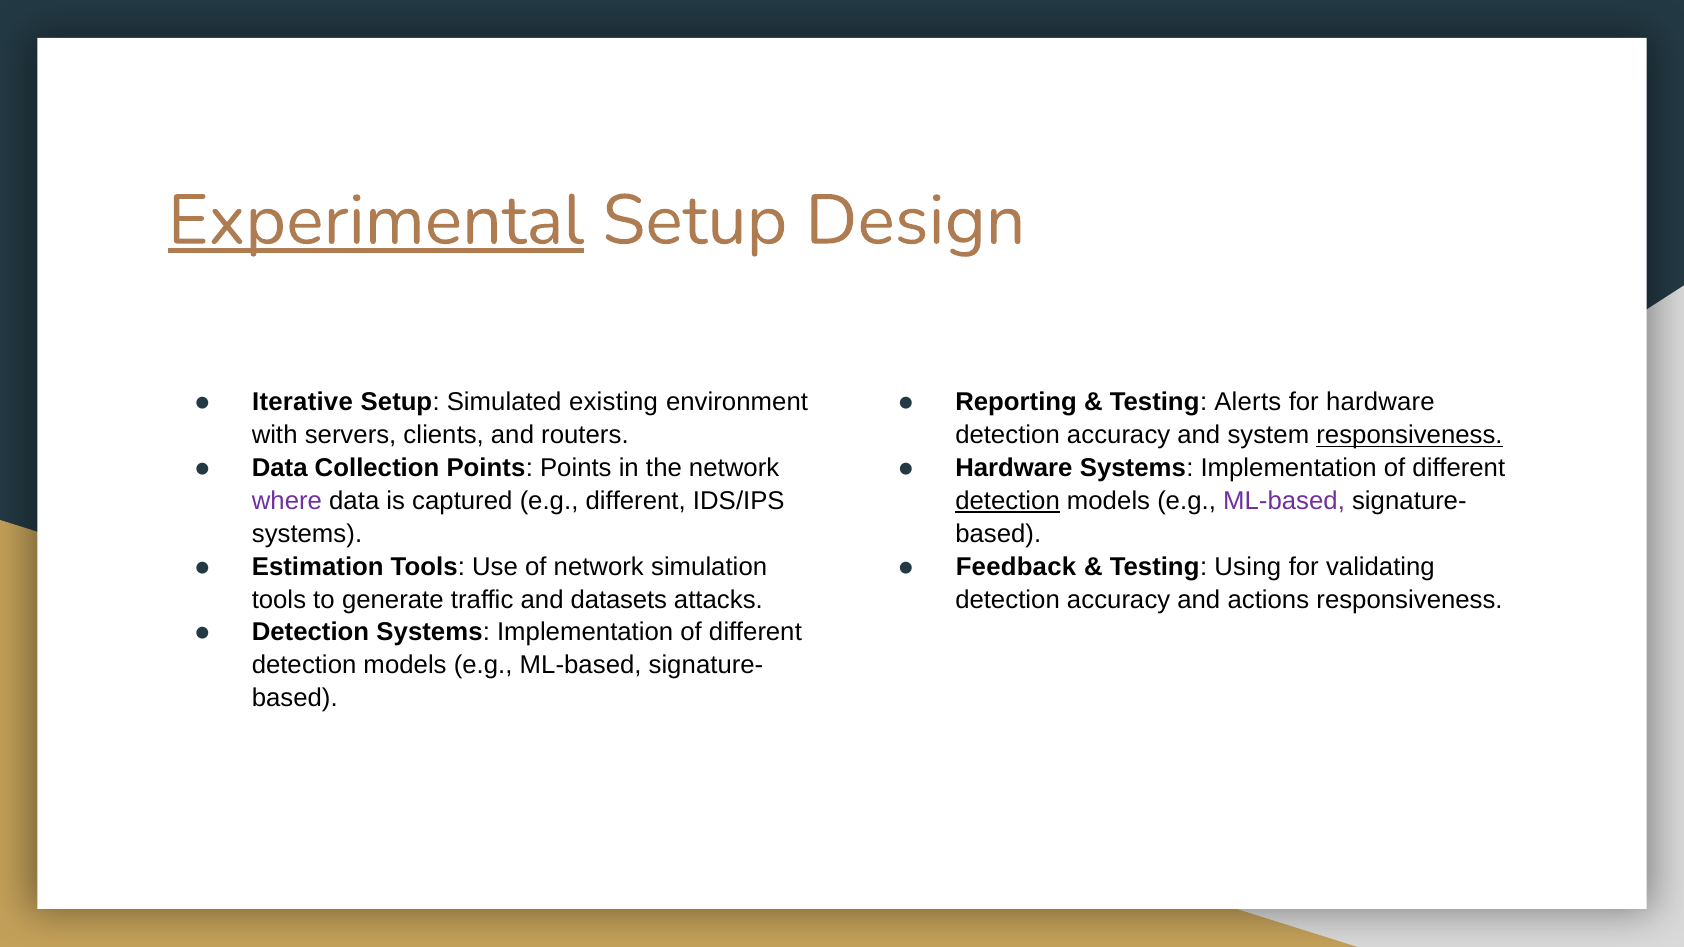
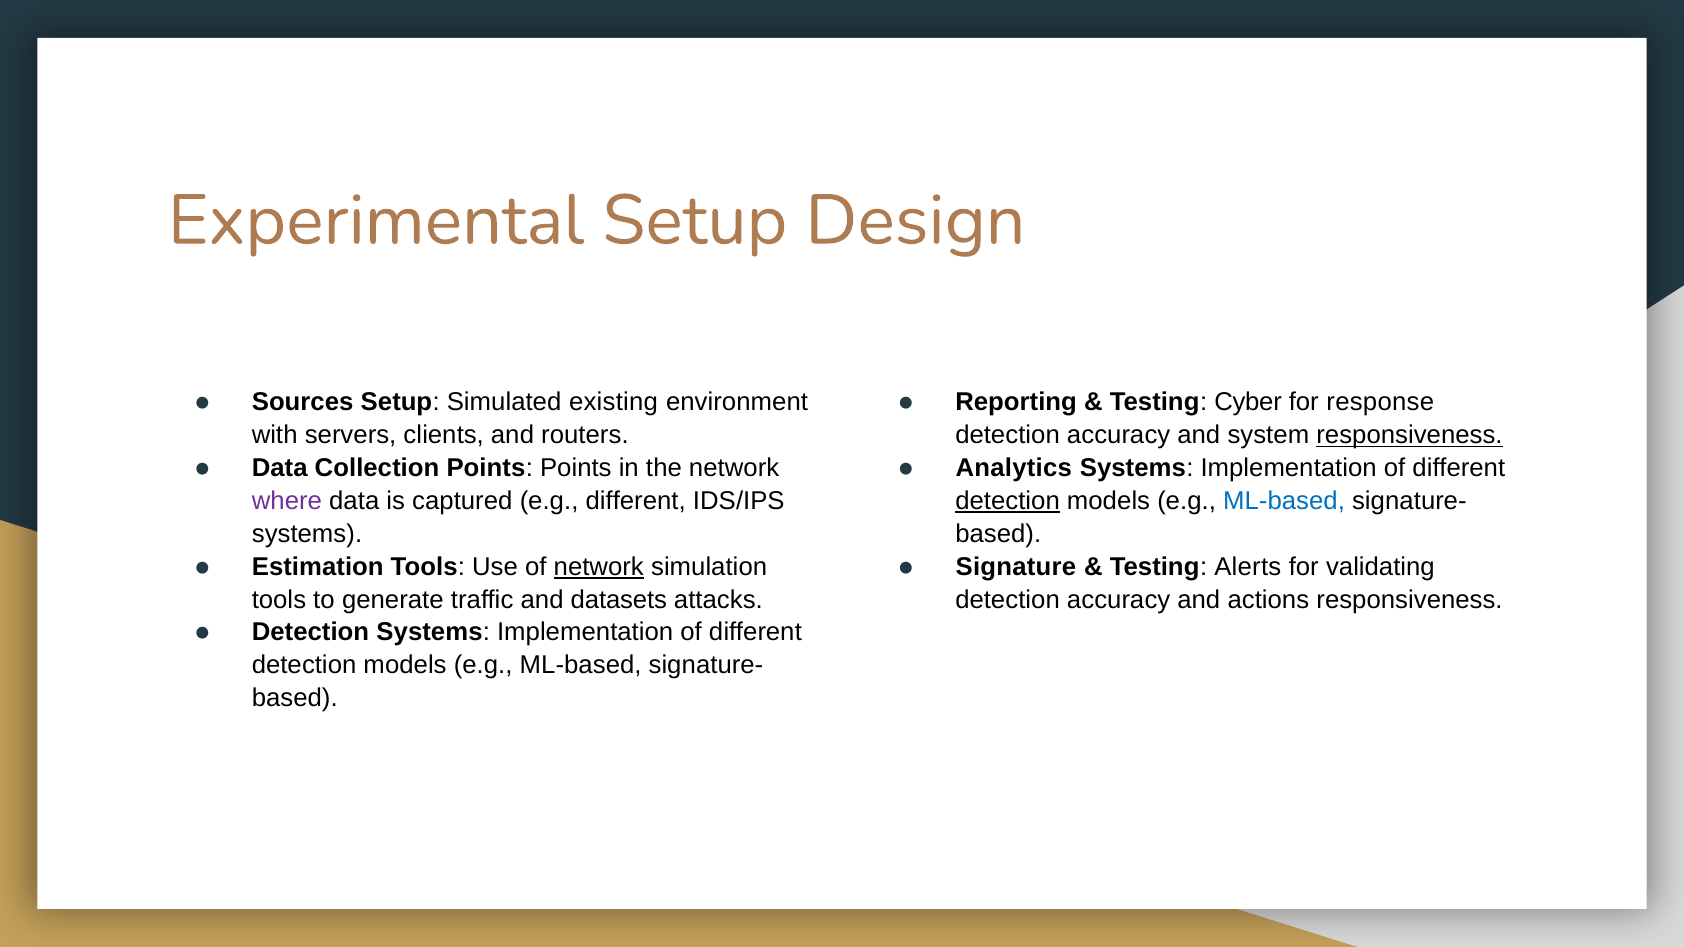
Experimental underline: present -> none (376, 220)
Iterative: Iterative -> Sources (303, 403)
Alerts: Alerts -> Cyber (1248, 403)
for hardware: hardware -> response (1380, 403)
Hardware: Hardware -> Analytics (1014, 468)
ML-based colour: purple -> blue (1284, 501)
network underline: none -> present (599, 567)
Feedback: Feedback -> Signature (1016, 567)
Using: Using -> Alerts (1248, 567)
